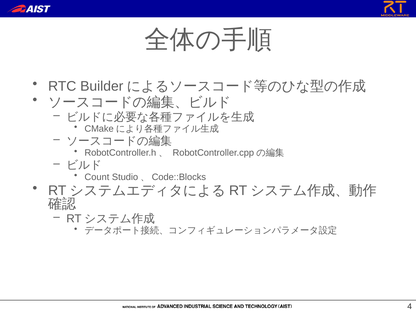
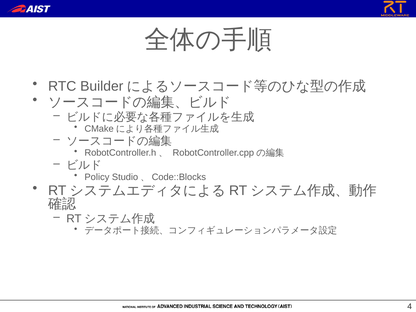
Count: Count -> Policy (97, 177)
